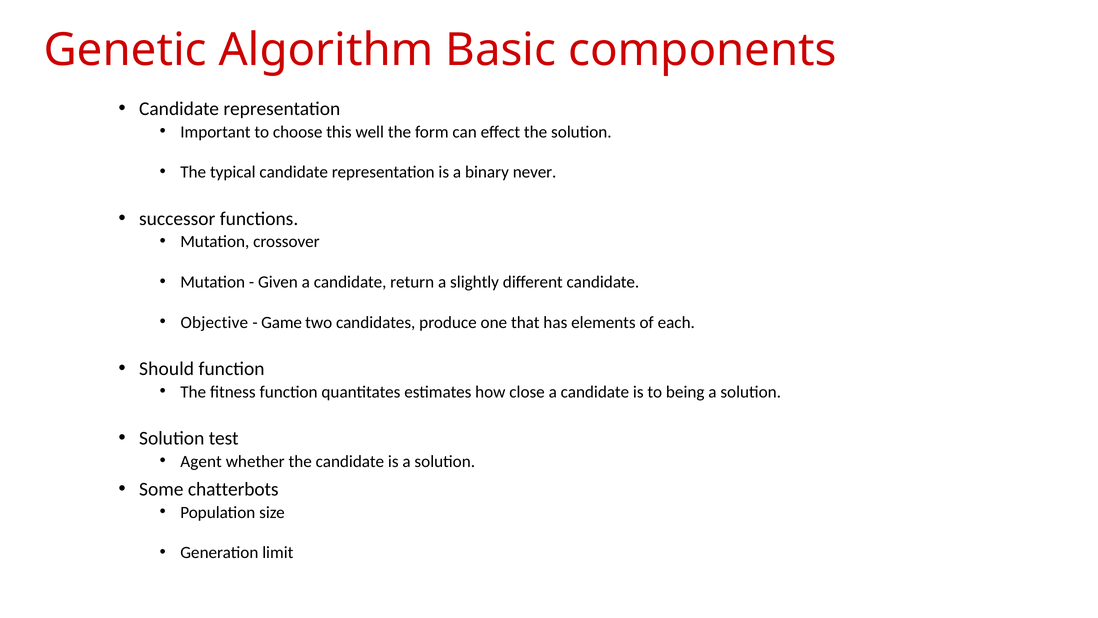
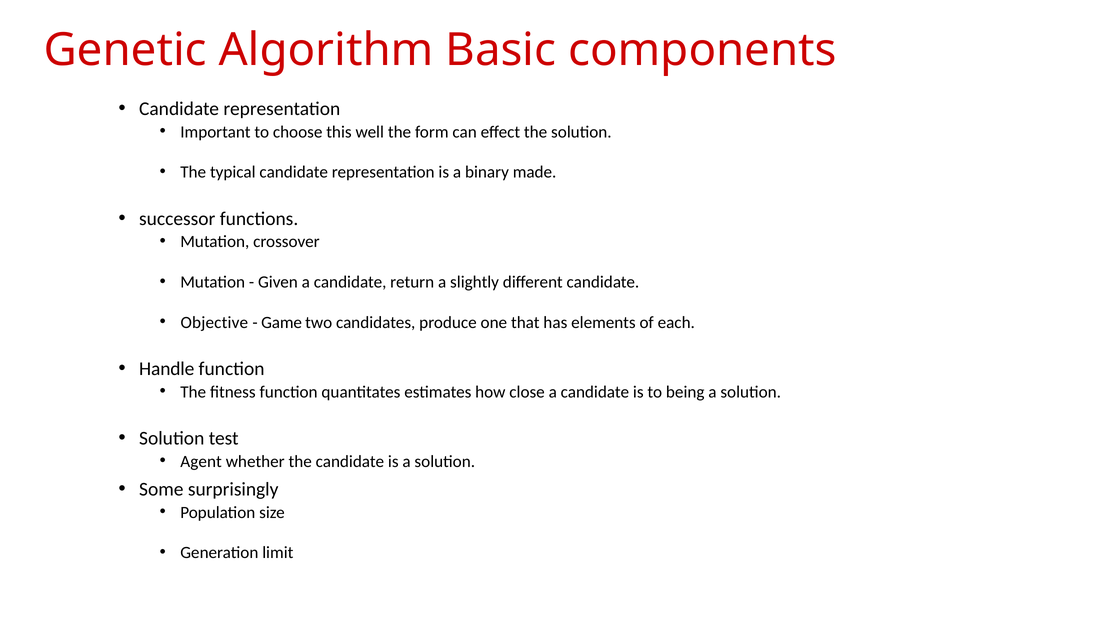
never: never -> made (535, 172)
Should: Should -> Handle (167, 369)
chatterbots: chatterbots -> surprisingly (233, 489)
